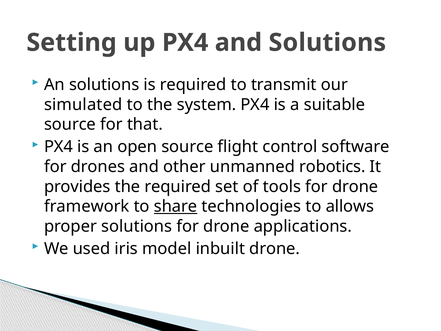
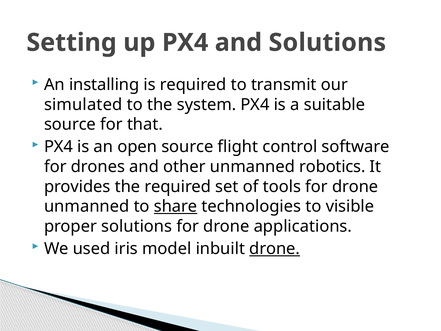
An solutions: solutions -> installing (104, 85)
framework: framework -> unmanned (87, 206)
allows: allows -> visible (350, 206)
drone underline: none -> present (275, 248)
